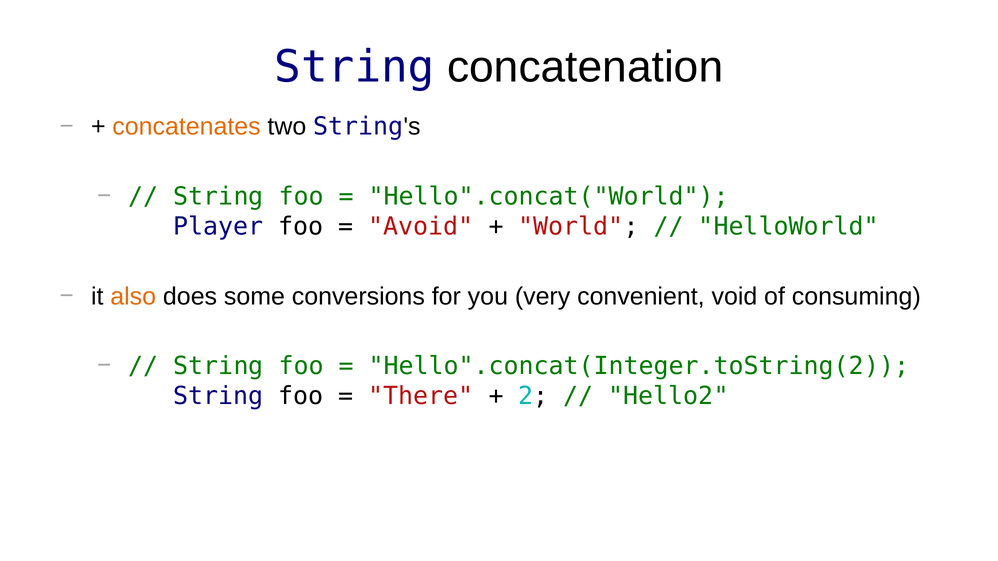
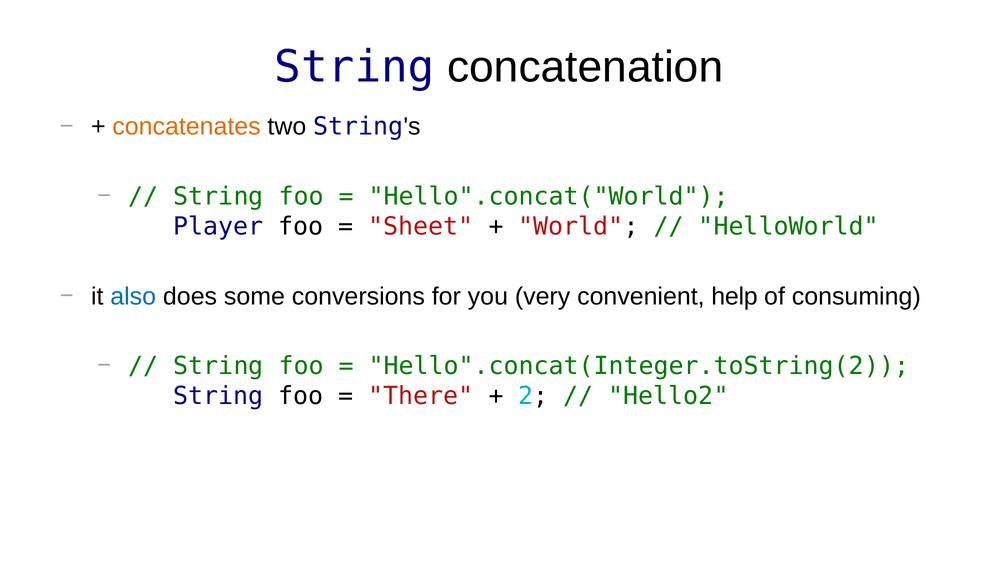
Avoid: Avoid -> Sheet (421, 227)
also colour: orange -> blue (133, 297)
void: void -> help (735, 297)
